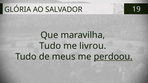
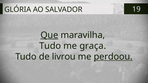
Que underline: none -> present (49, 35)
livrou: livrou -> graça (93, 46)
meus: meus -> livrou (64, 57)
